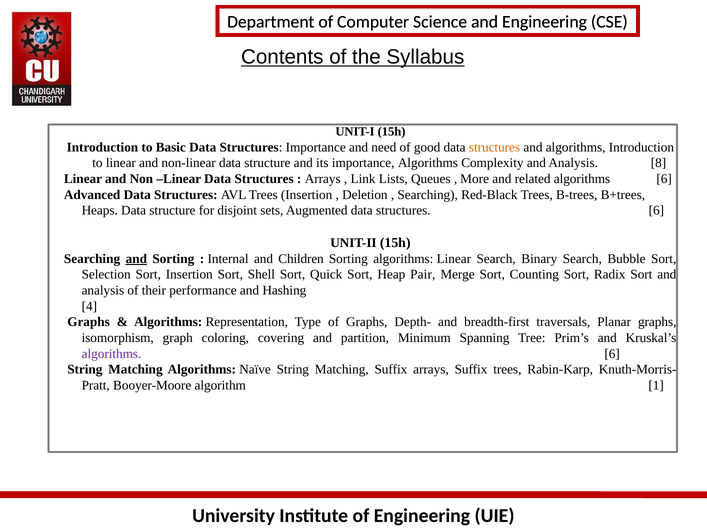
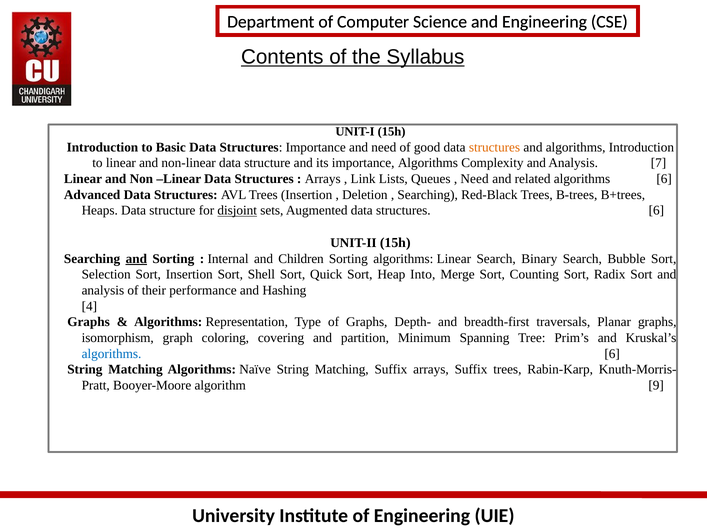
8: 8 -> 7 (659, 163)
More: More -> Need (475, 179)
disjoint underline: none -> present (237, 211)
Pair: Pair -> Into (423, 275)
algorithms colour: purple -> blue (112, 354)
1: 1 -> 9 (656, 386)
